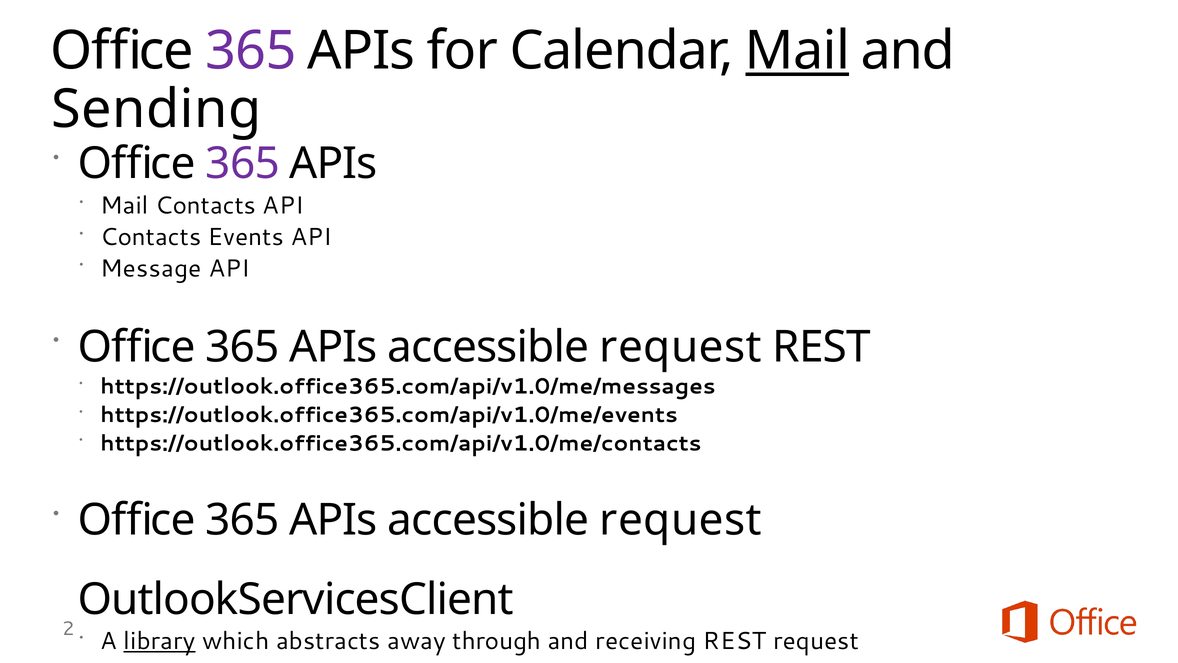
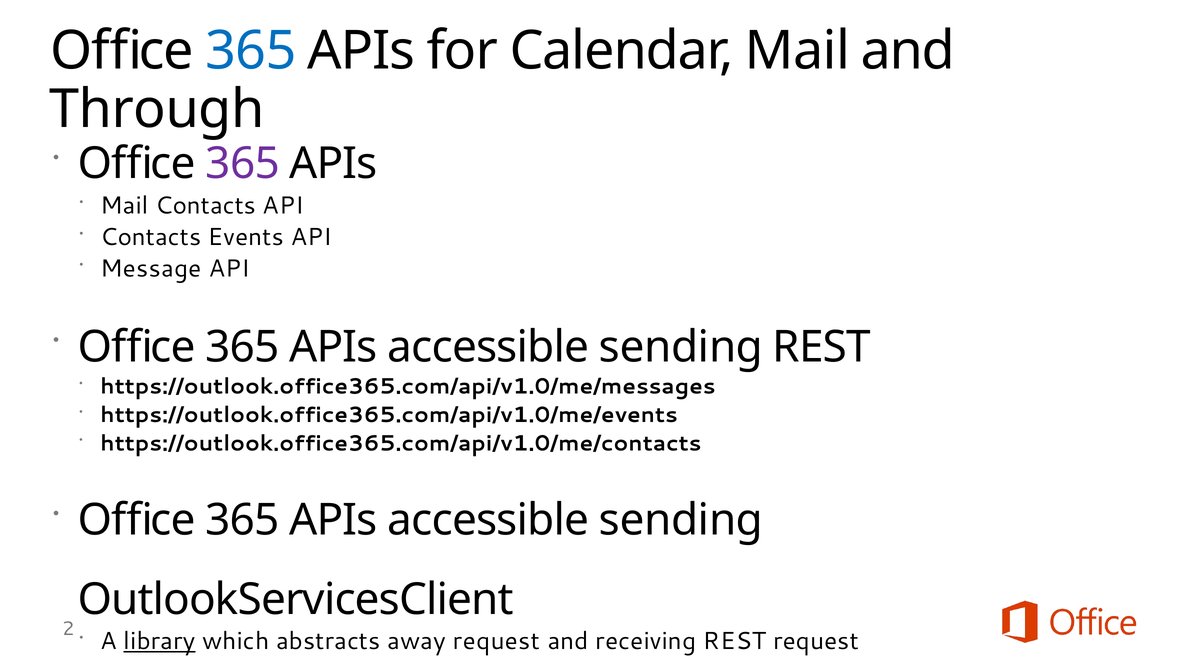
365 colour: purple -> blue (251, 51)
Mail underline: present -> none (797, 51)
Sending: Sending -> Through (157, 109)
request: request -> sending (681, 347)
request: request -> sending (681, 520)
away through: through -> request (497, 641)
